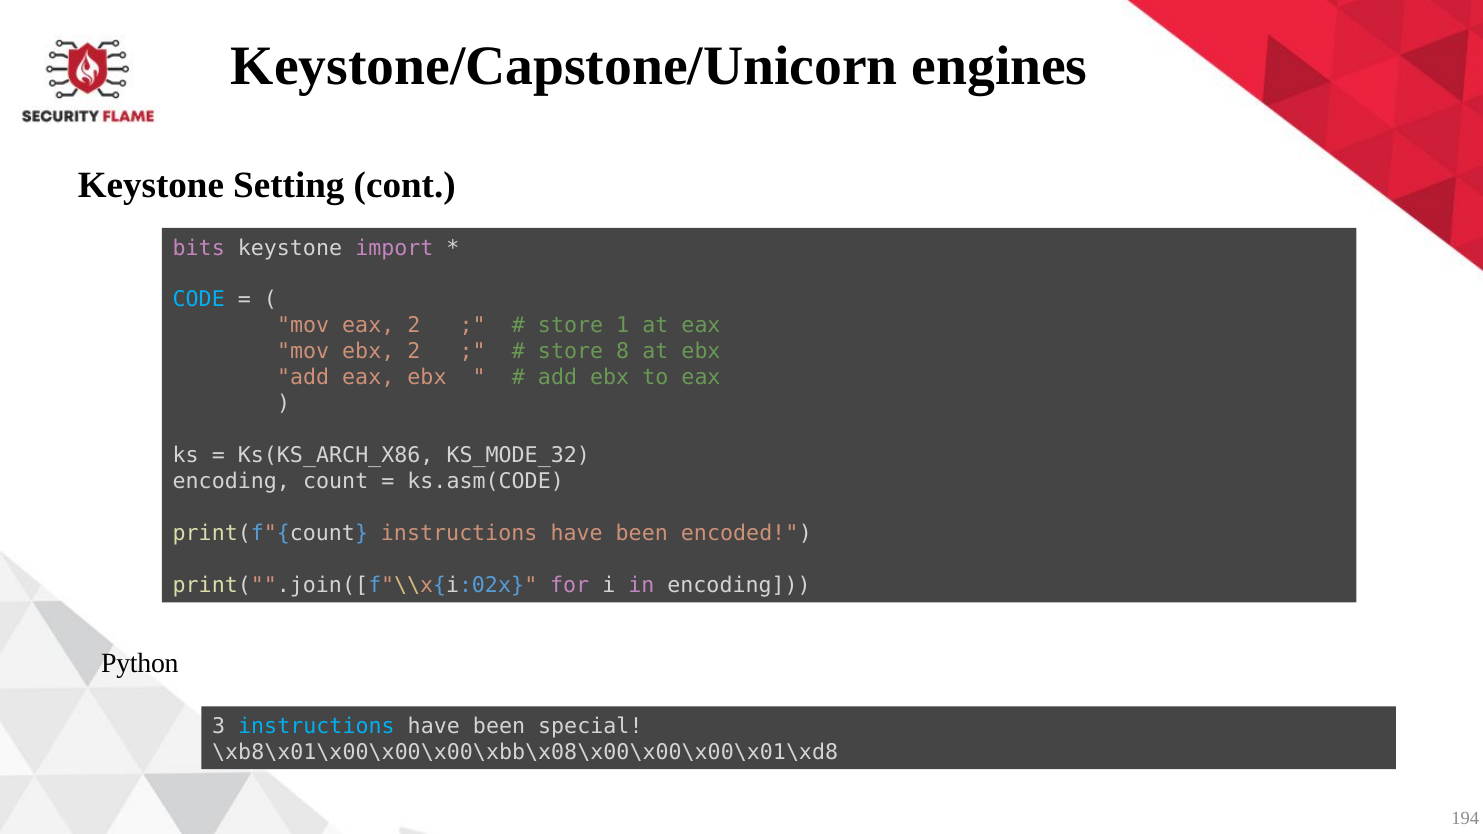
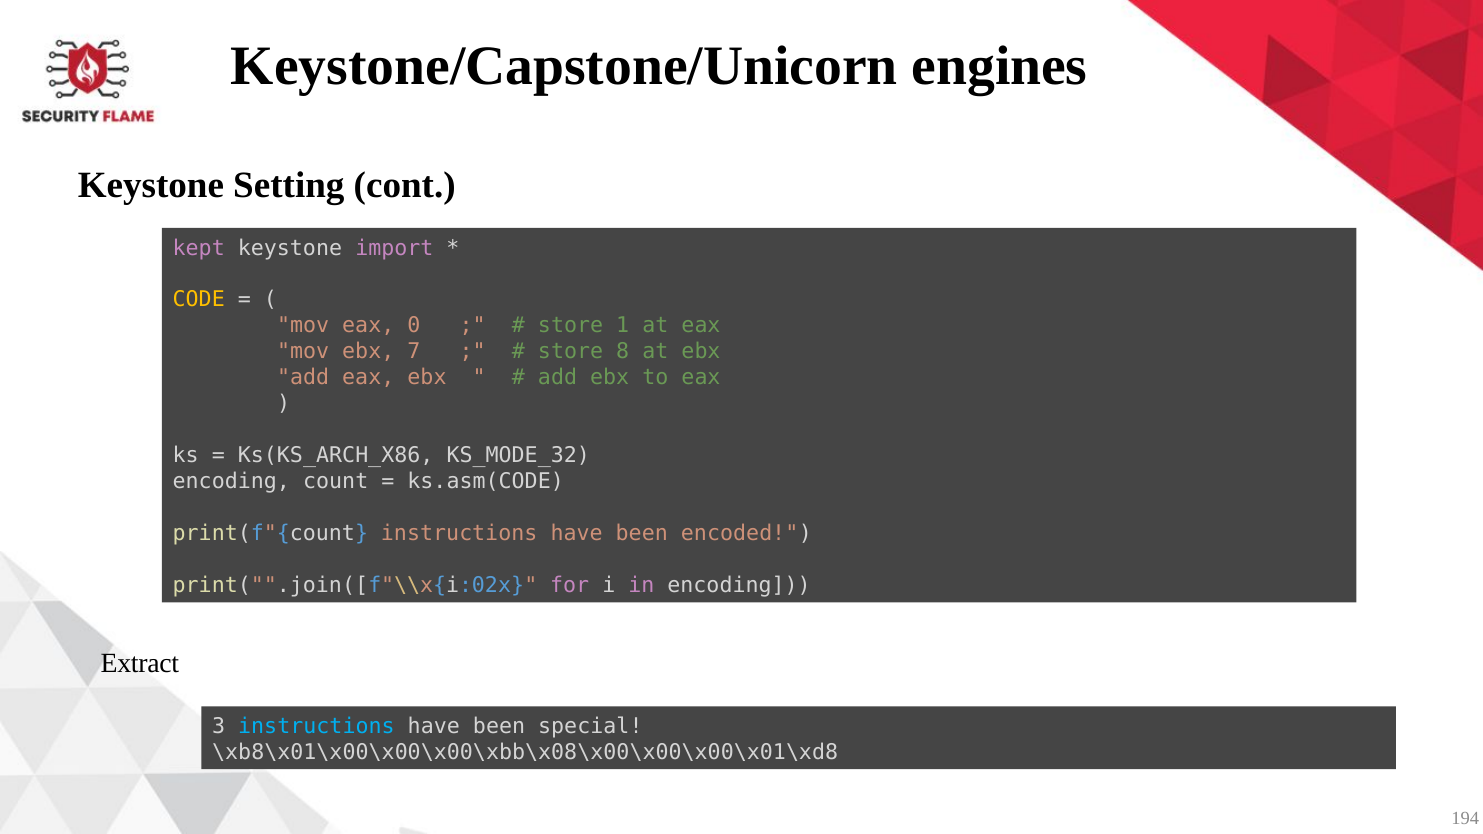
bits: bits -> kept (199, 248)
CODE colour: light blue -> yellow (199, 300)
eax 2: 2 -> 0 (414, 326)
ebx 2: 2 -> 7 (414, 352)
Python: Python -> Extract (140, 664)
